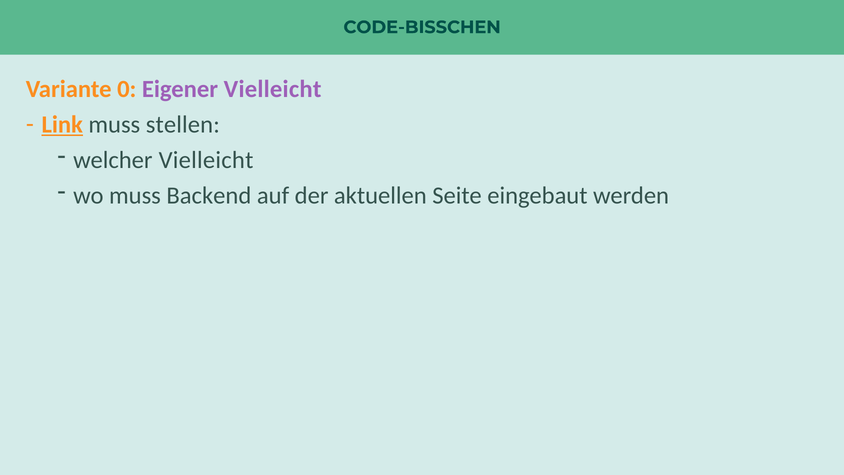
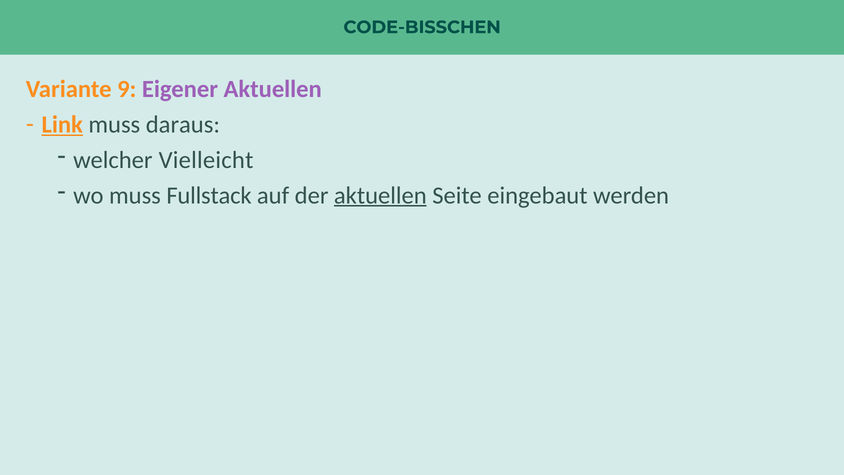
0: 0 -> 9 (127, 89)
Eigener Vielleicht: Vielleicht -> Aktuellen (273, 89)
stellen: stellen -> daraus (183, 125)
Backend: Backend -> Fullstack (209, 195)
aktuellen underline: none -> present (380, 195)
